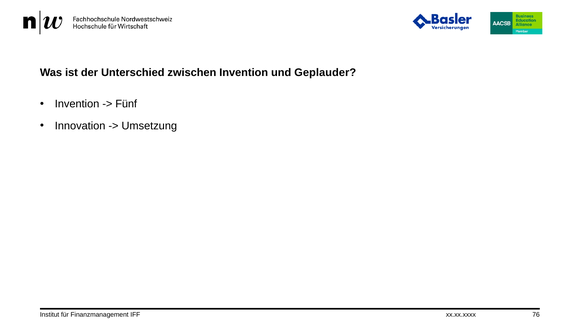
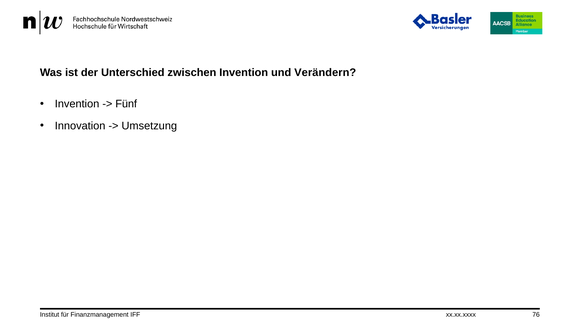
Geplauder: Geplauder -> Verändern (325, 73)
